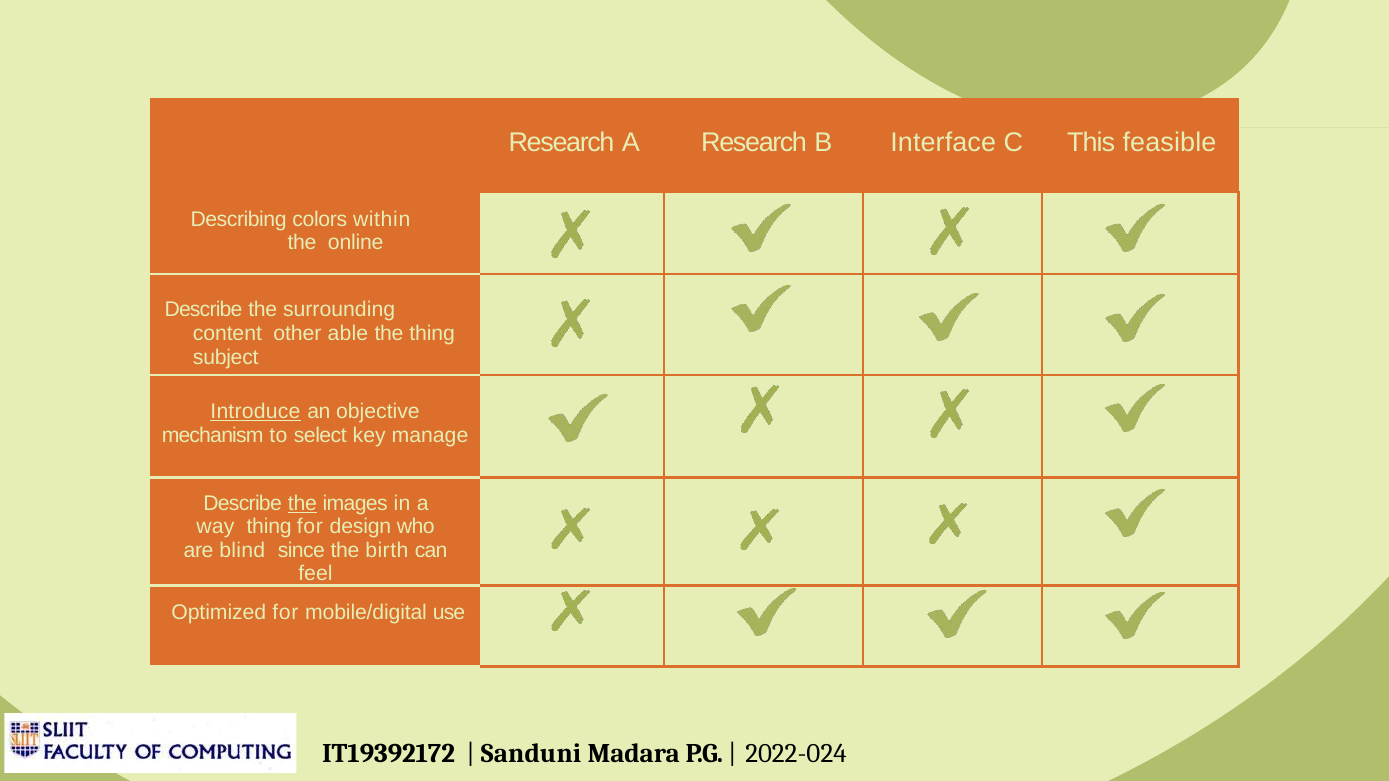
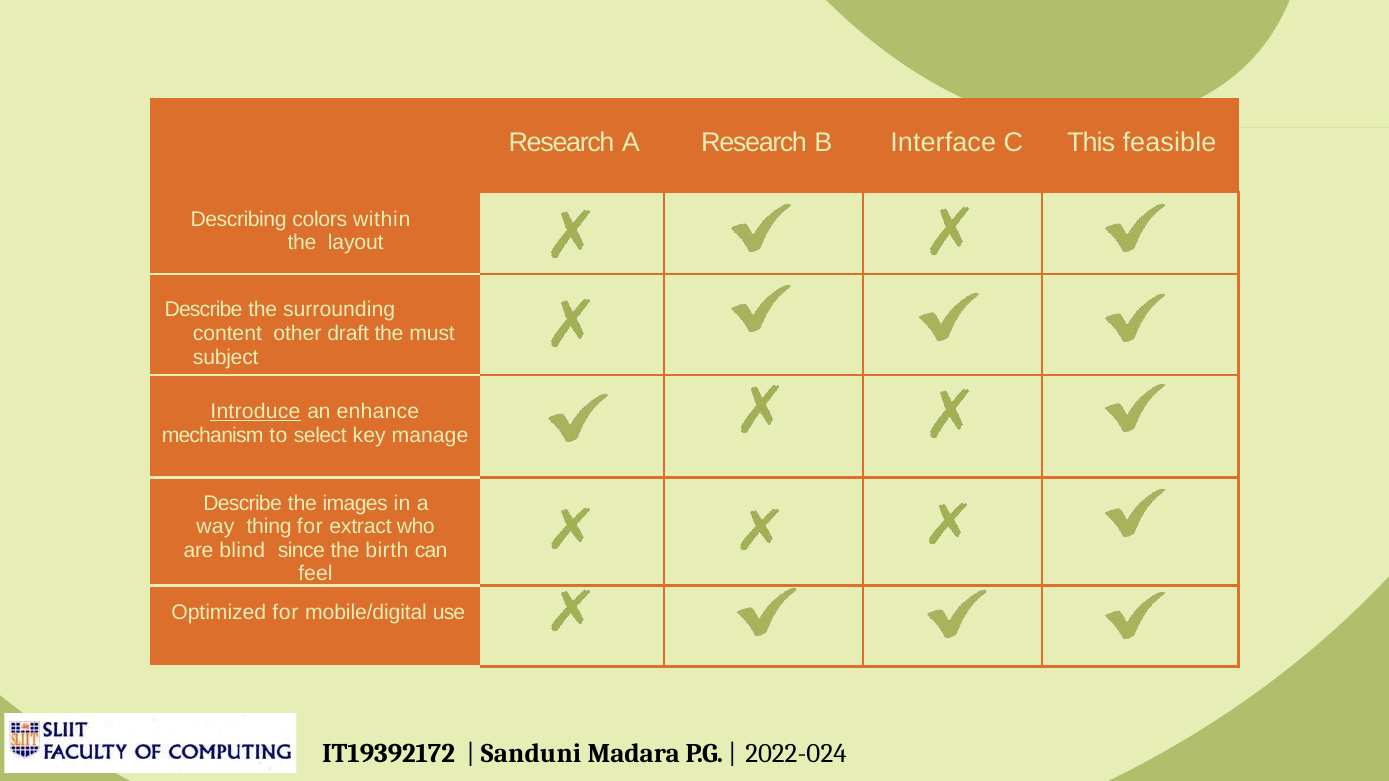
online: online -> layout (356, 243)
able: able -> draft (348, 334)
the thing: thing -> must (432, 334)
objective: objective -> enhance (378, 412)
the underline: present -> none (302, 503)
design: design -> extract (361, 527)
